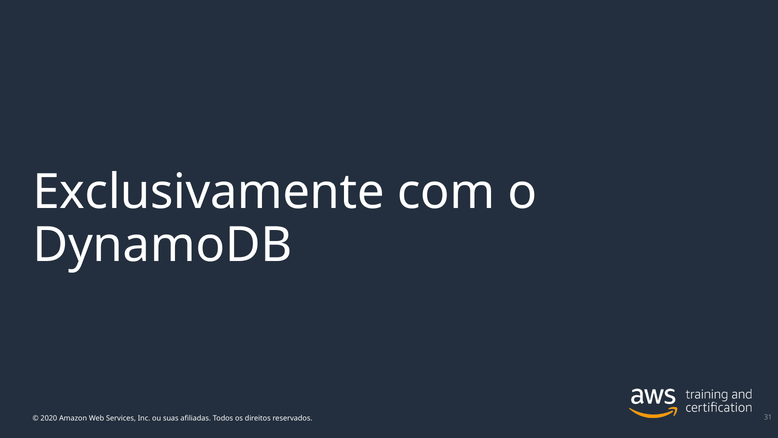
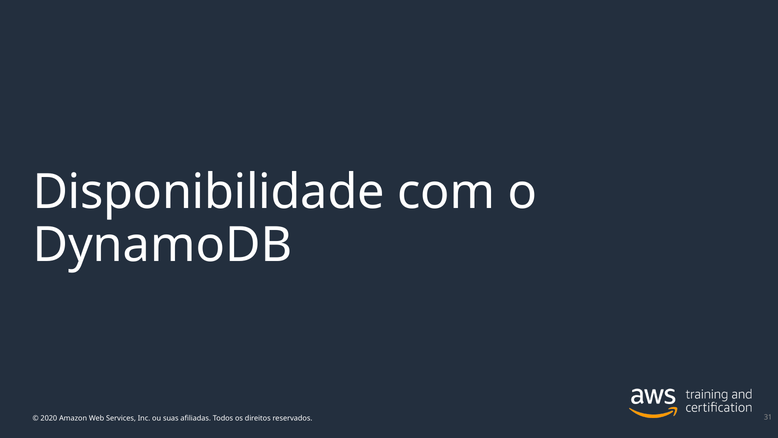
Exclusivamente: Exclusivamente -> Disponibilidade (209, 192)
